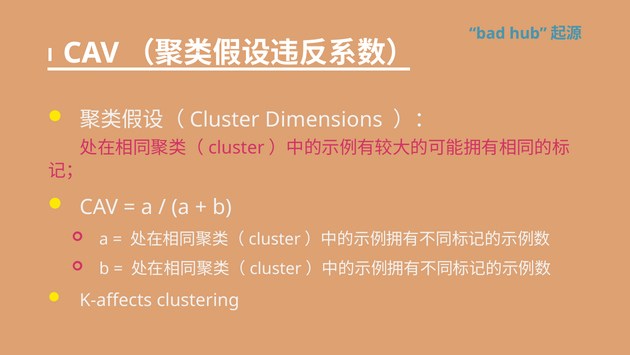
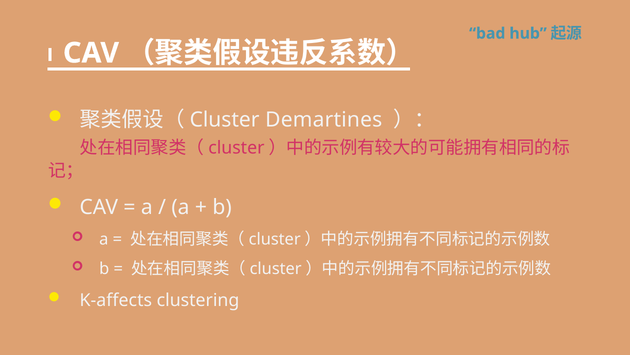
Dimensions: Dimensions -> Demartines (324, 120)
